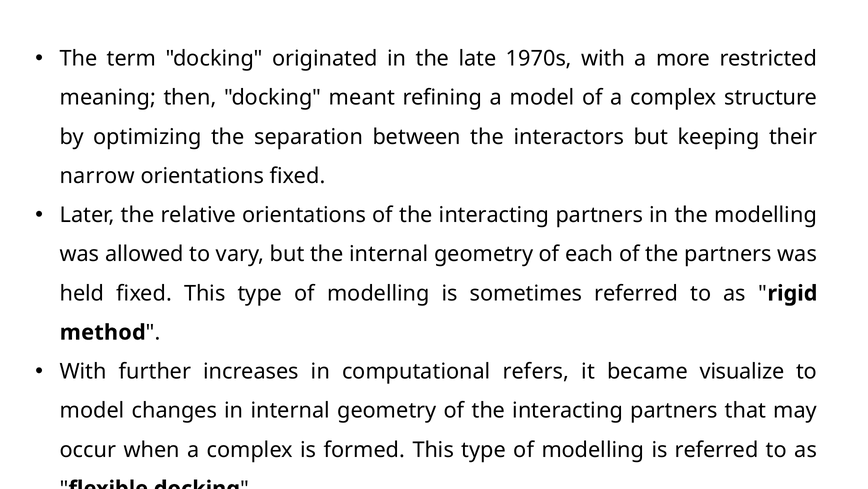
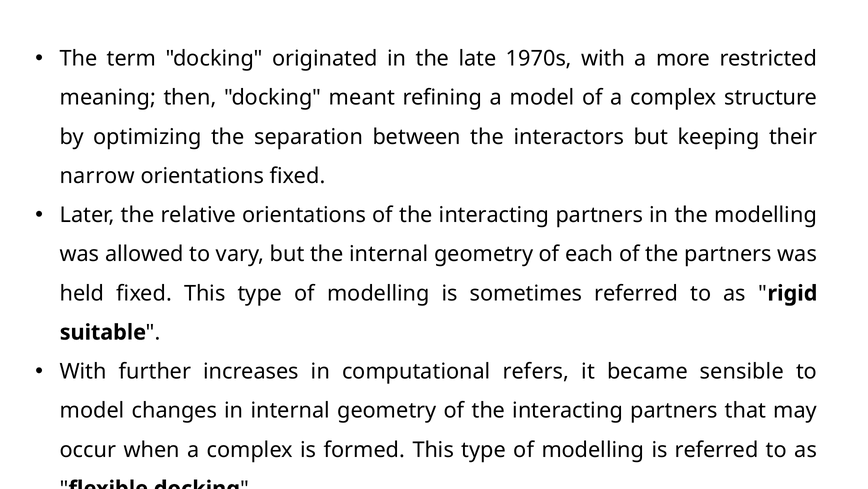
method: method -> suitable (103, 332)
visualize: visualize -> sensible (742, 371)
